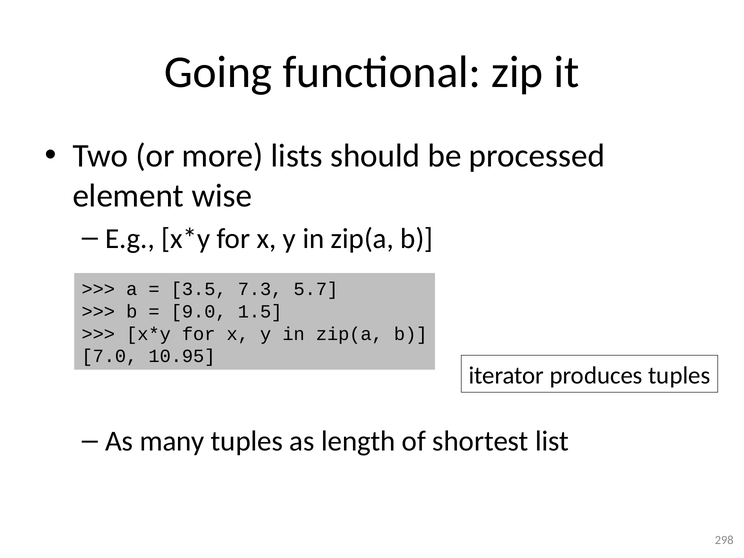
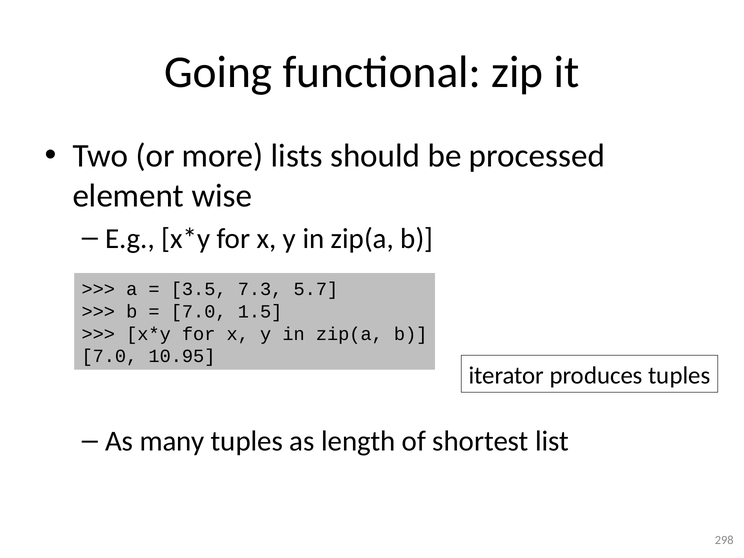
9.0: 9.0 -> 7.0 (199, 312)
